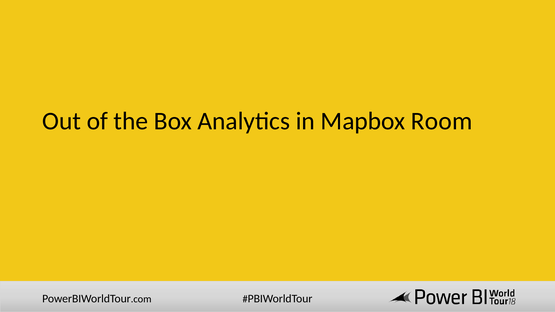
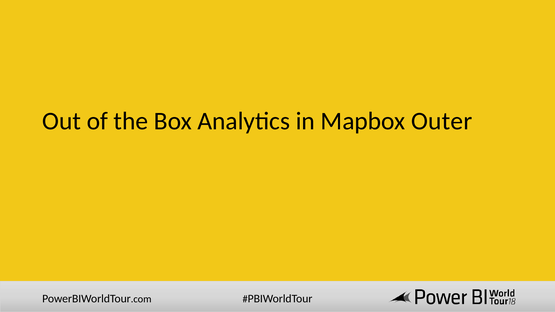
Room: Room -> Outer (442, 121)
